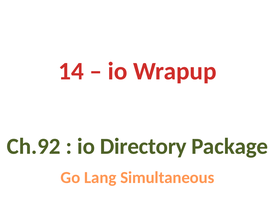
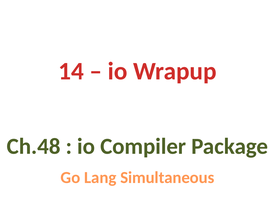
Ch.92: Ch.92 -> Ch.48 (34, 146)
Directory: Directory -> Compiler (143, 146)
